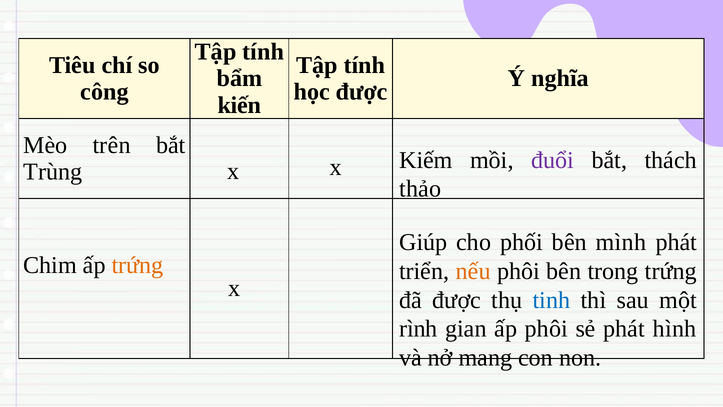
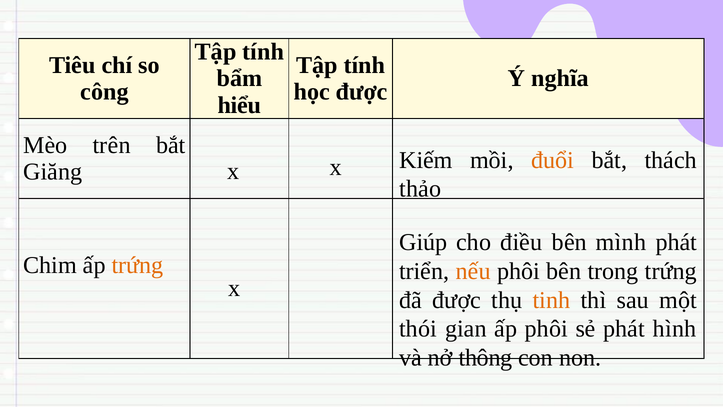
kiến: kiến -> hiểu (240, 105)
đuổi colour: purple -> orange (553, 160)
Trùng: Trùng -> Giăng (53, 172)
phối: phối -> điều (521, 242)
tinh colour: blue -> orange (552, 300)
rình: rình -> thói (418, 329)
mang: mang -> thông (486, 358)
